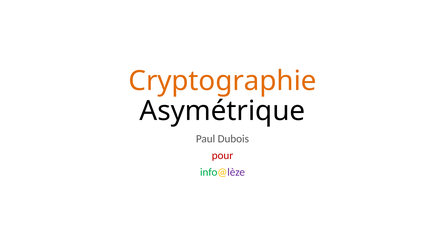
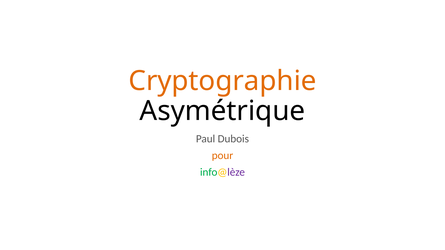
pour colour: red -> orange (222, 156)
